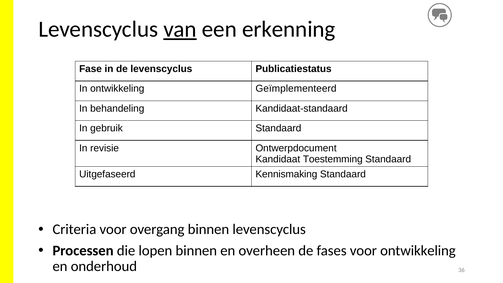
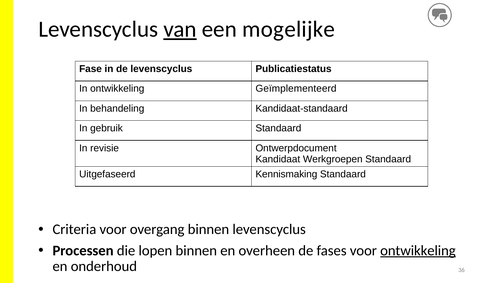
erkenning: erkenning -> mogelijke (289, 29)
Toestemming: Toestemming -> Werkgroepen (333, 159)
ontwikkeling underline: none -> present (418, 251)
